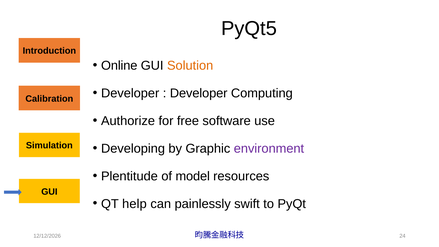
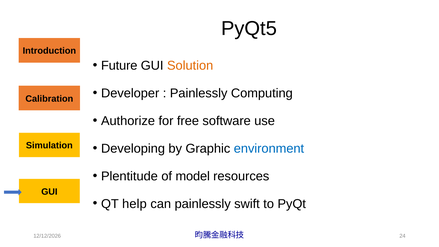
Online: Online -> Future (119, 66)
Developer: Developer -> Painlessly (199, 93)
environment colour: purple -> blue (269, 148)
